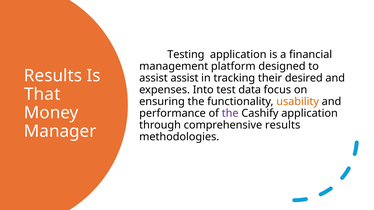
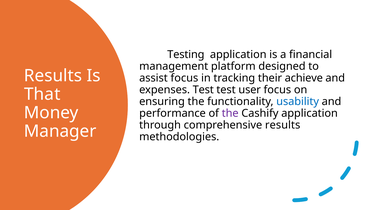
assist assist: assist -> focus (184, 78)
desired: desired -> achieve (304, 78)
expenses Into: Into -> Test (203, 90)
data: data -> user (250, 90)
usability colour: orange -> blue (298, 102)
